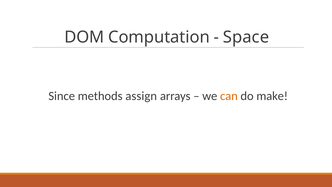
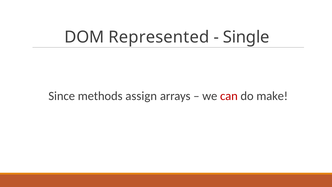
Computation: Computation -> Represented (159, 37)
Space: Space -> Single (246, 37)
can colour: orange -> red (229, 96)
